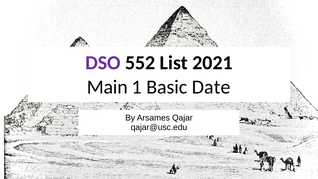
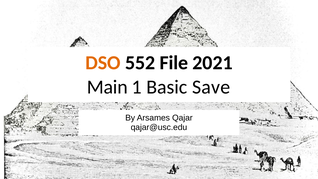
DSO colour: purple -> orange (103, 63)
List: List -> File (174, 63)
Date: Date -> Save (211, 87)
